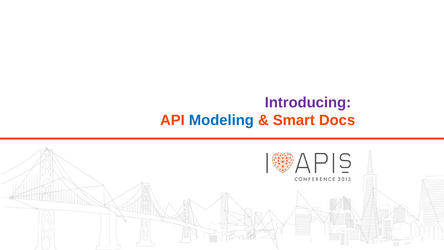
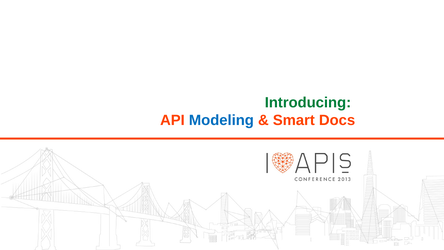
Introducing colour: purple -> green (308, 102)
